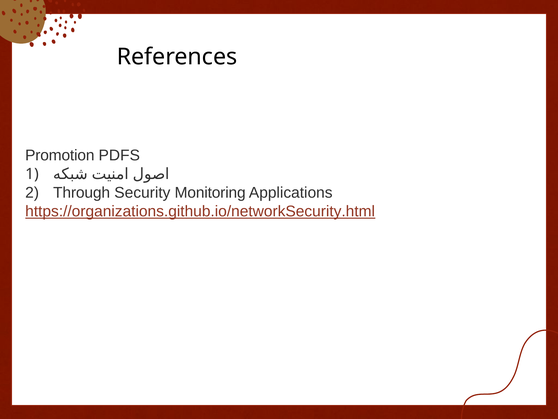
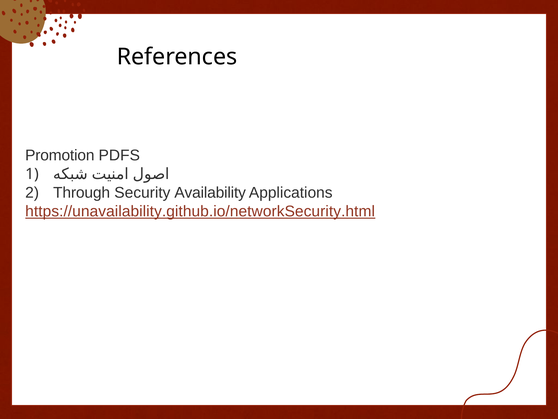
Monitoring: Monitoring -> Availability (210, 192)
https://organizations.github.io/networkSecurity.html: https://organizations.github.io/networkSecurity.html -> https://unavailability.github.io/networkSecurity.html (200, 211)
